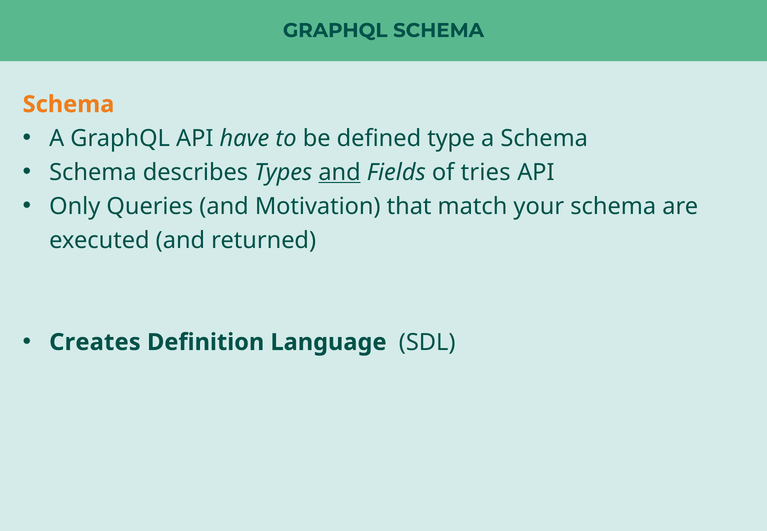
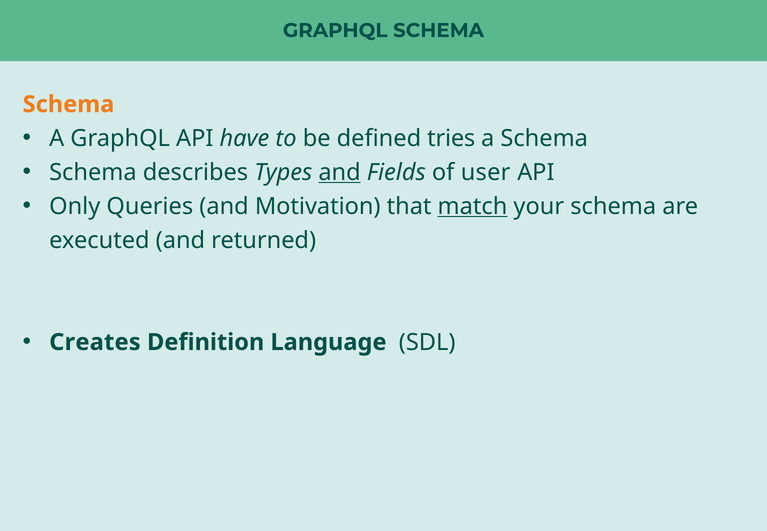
type: type -> tries (451, 138)
tries: tries -> user (486, 172)
match underline: none -> present (473, 206)
